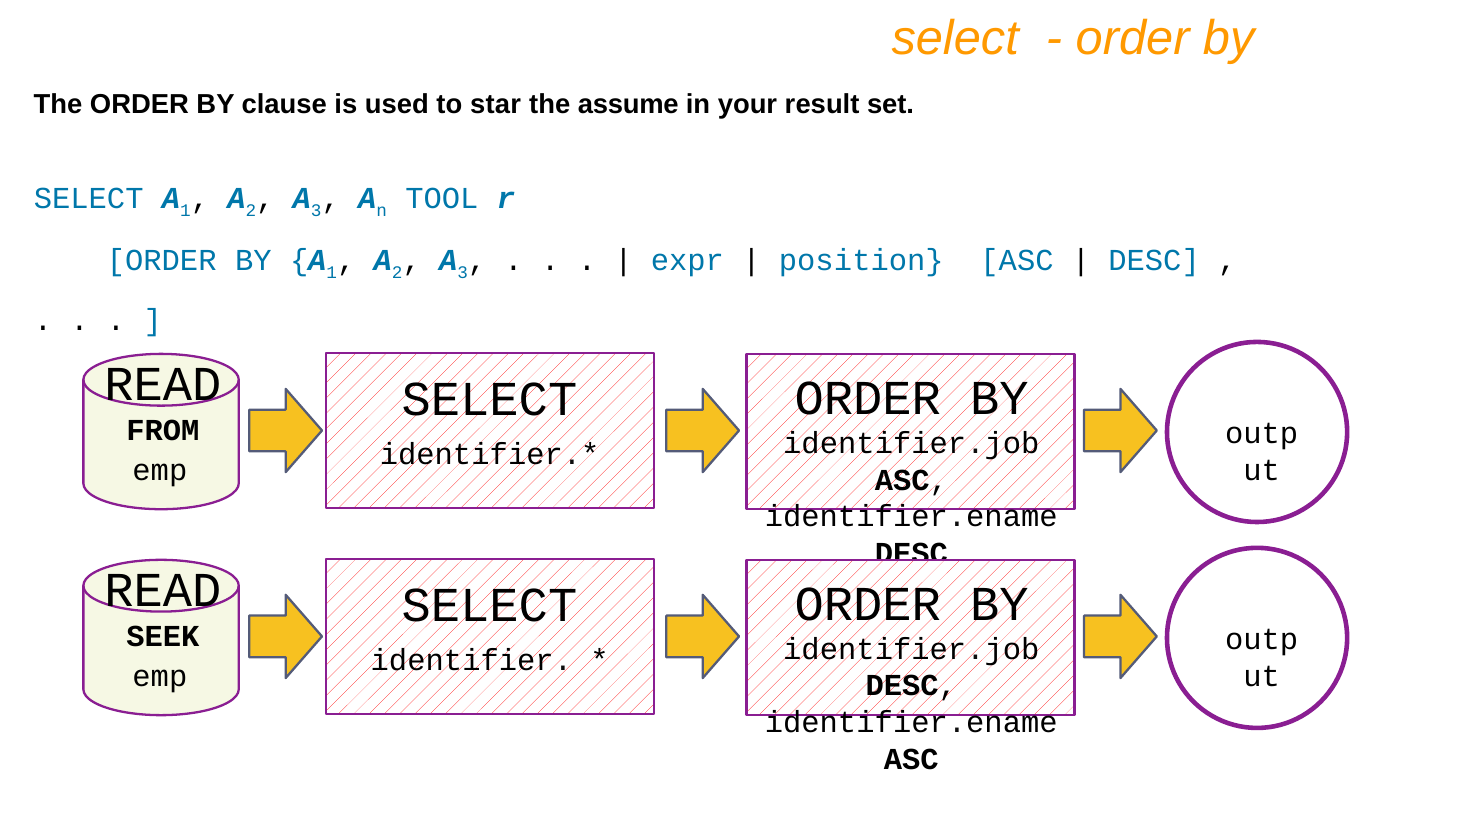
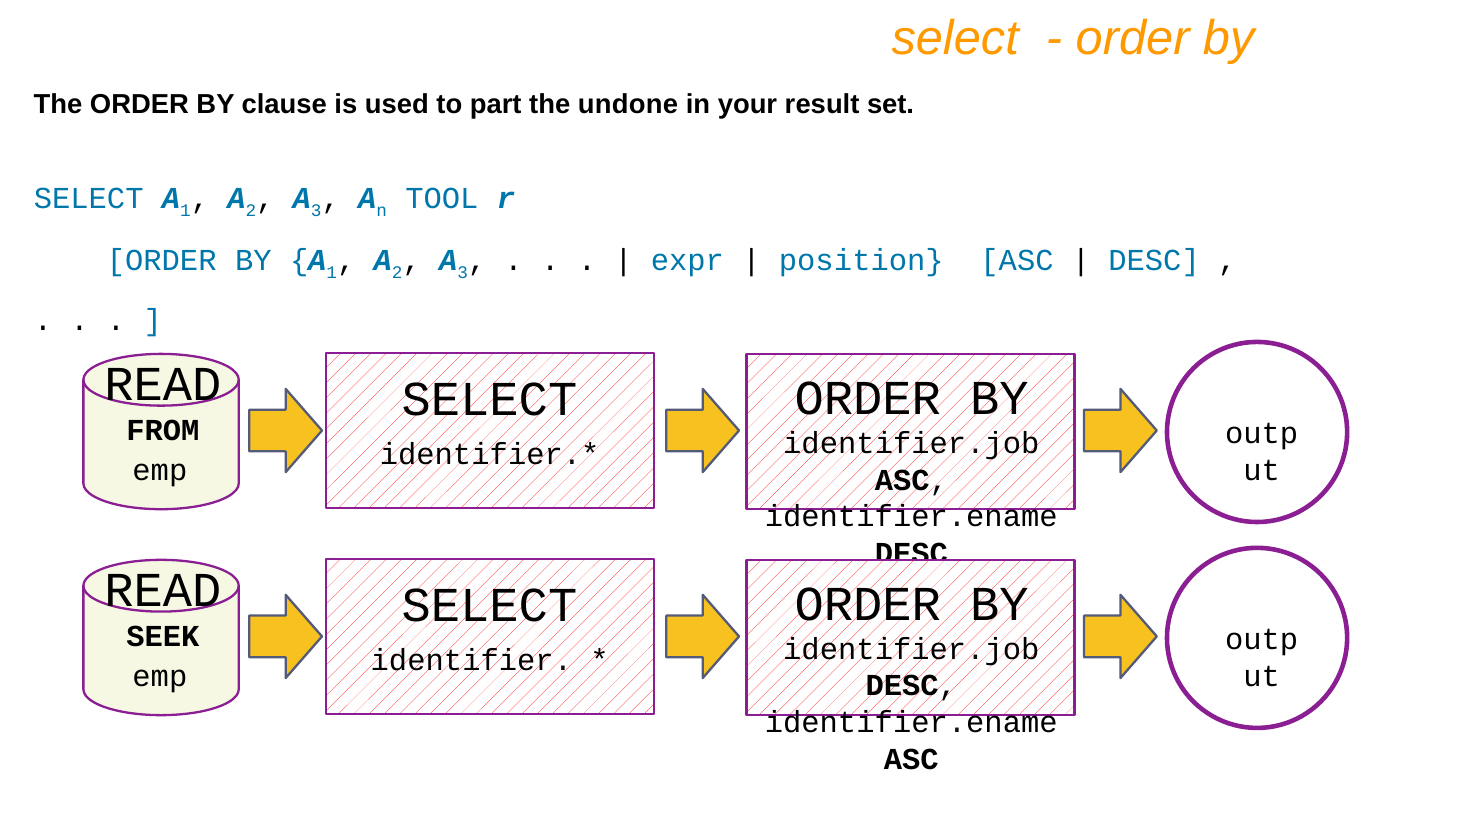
star: star -> part (496, 104)
assume: assume -> undone (628, 104)
